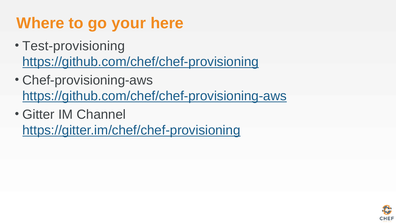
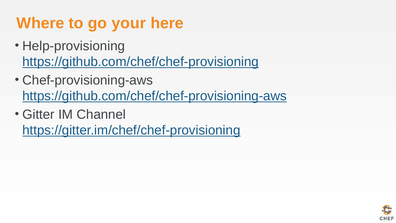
Test-provisioning: Test-provisioning -> Help-provisioning (74, 46)
